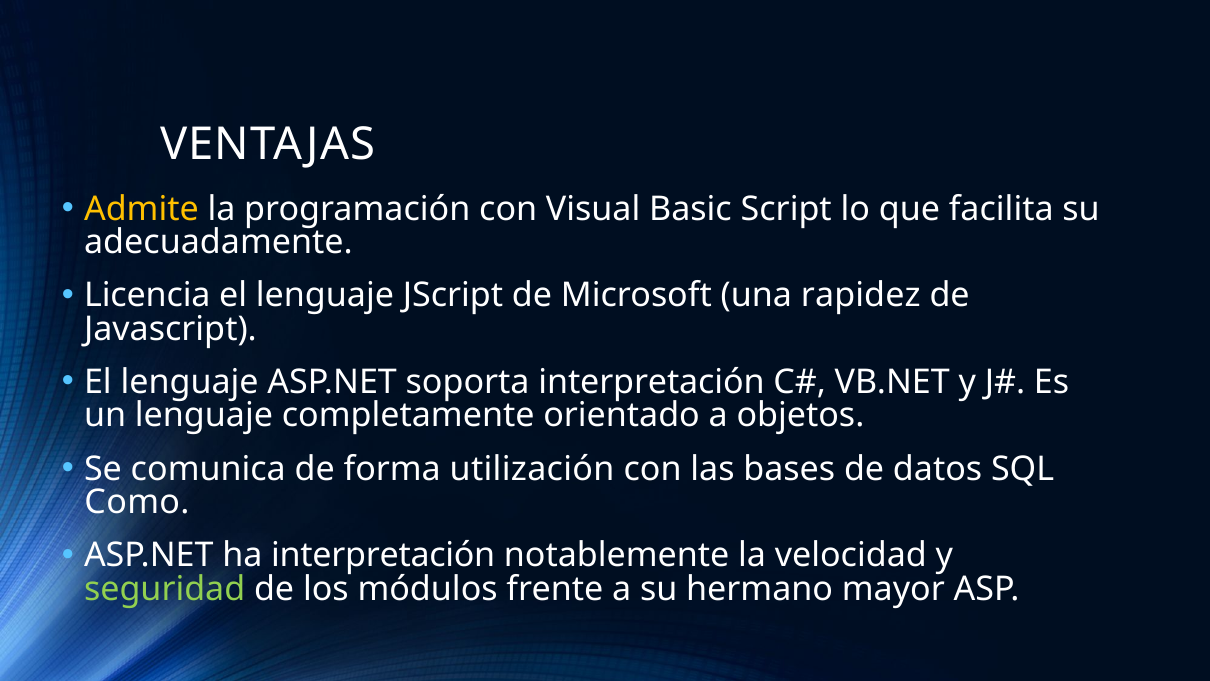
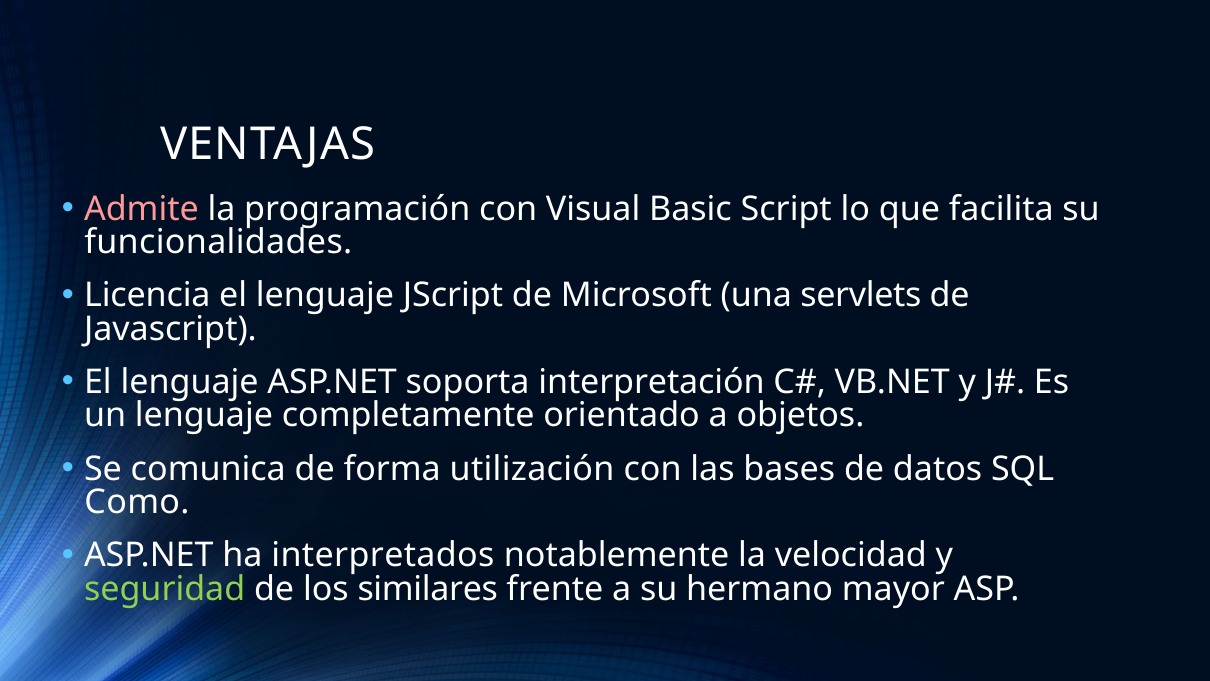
Admite colour: yellow -> pink (141, 209)
adecuadamente: adecuadamente -> funcionalidades (218, 242)
rapidez: rapidez -> servlets (861, 296)
ha interpretación: interpretación -> interpretados (383, 556)
módulos: módulos -> similares (428, 589)
